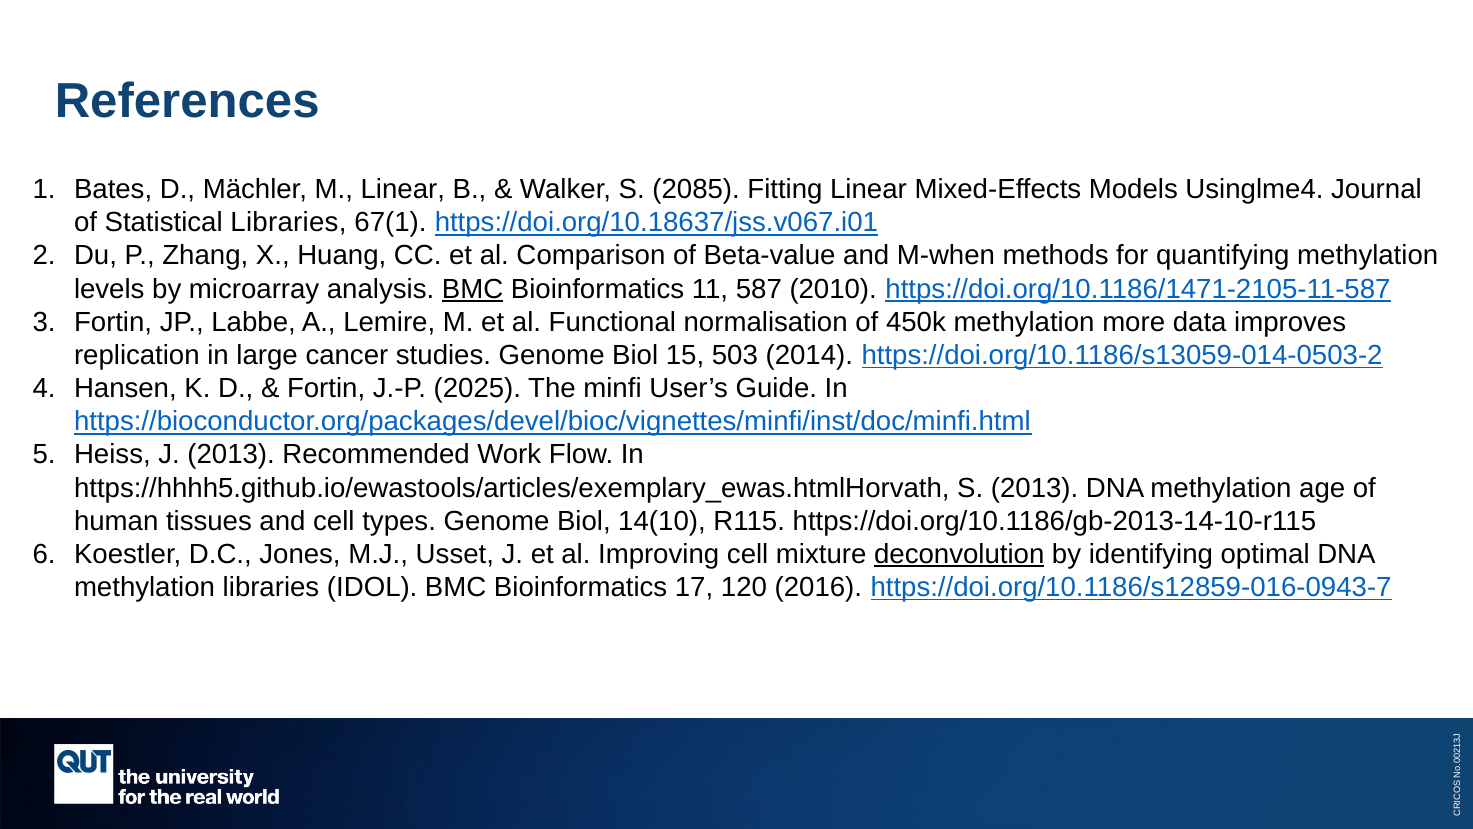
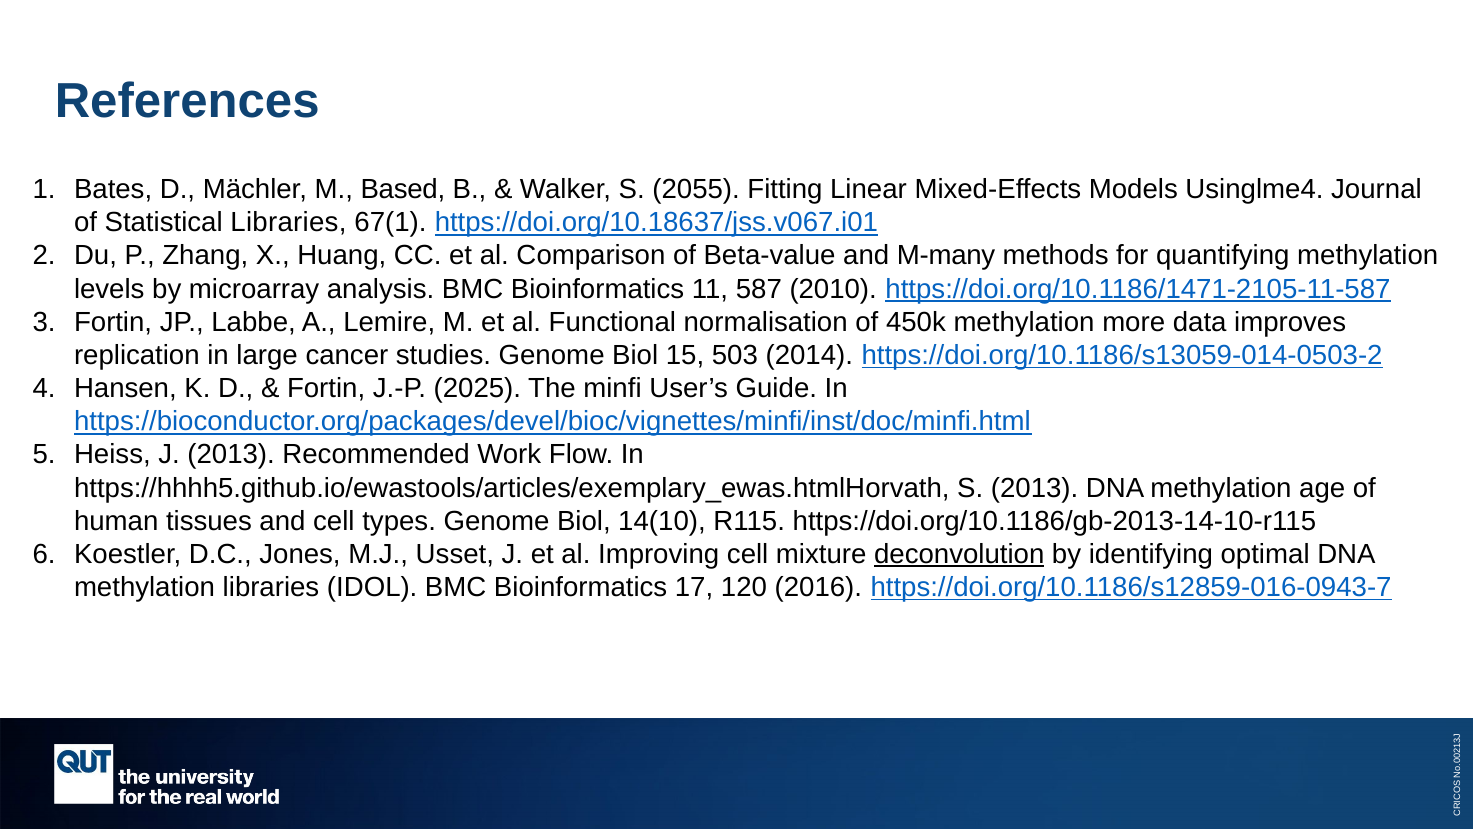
M Linear: Linear -> Based (403, 189)
2085: 2085 -> 2055 (696, 189)
M-when: M-when -> M-many (946, 256)
BMC underline: present -> none (473, 289)
